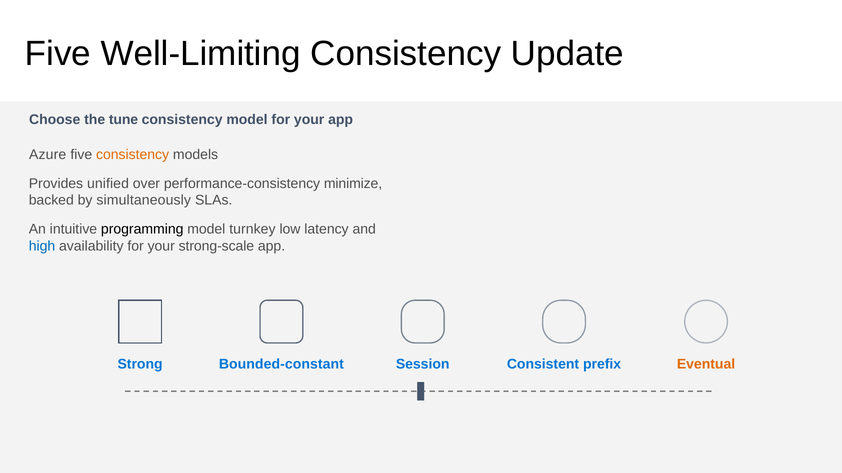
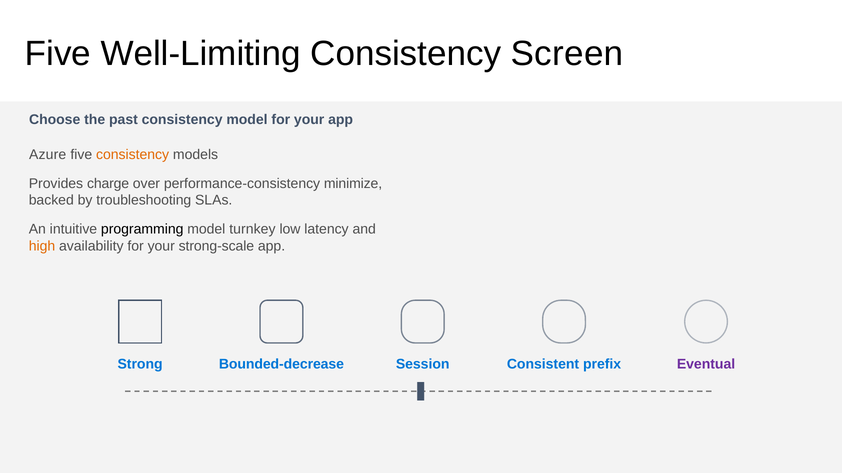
Update: Update -> Screen (567, 54)
tune: tune -> past (123, 120)
unified: unified -> charge (108, 184)
simultaneously: simultaneously -> troubleshooting (144, 201)
high colour: blue -> orange (42, 247)
Bounded-constant: Bounded-constant -> Bounded-decrease (281, 364)
Eventual colour: orange -> purple (706, 364)
